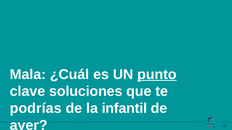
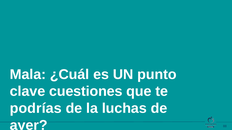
punto underline: present -> none (157, 75)
soluciones: soluciones -> cuestiones (86, 92)
infantil: infantil -> luchas (124, 109)
